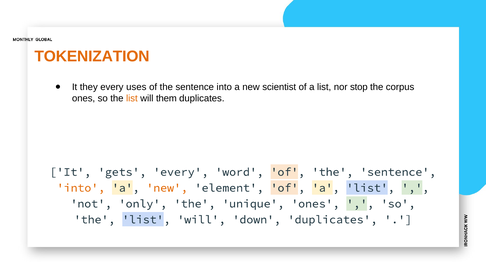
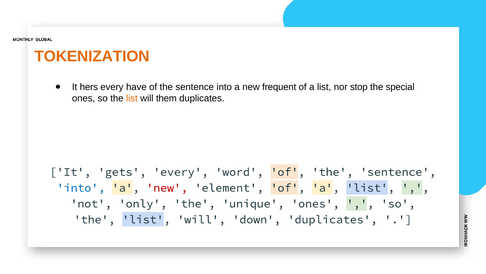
they: they -> hers (89, 87)
uses: uses -> have (136, 87)
scientist: scientist -> frequent (279, 87)
corpus: corpus -> special (400, 87)
into colour: orange -> blue (81, 187)
new colour: orange -> red (167, 187)
